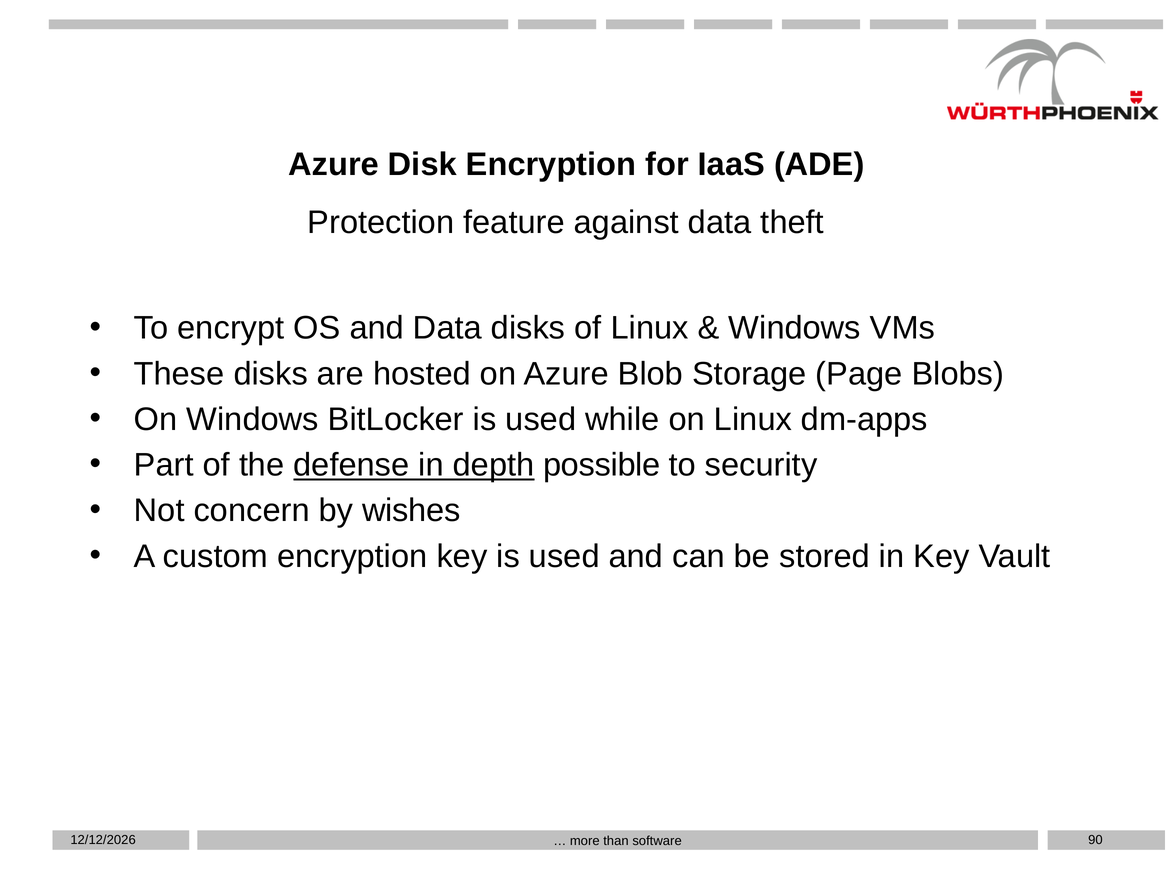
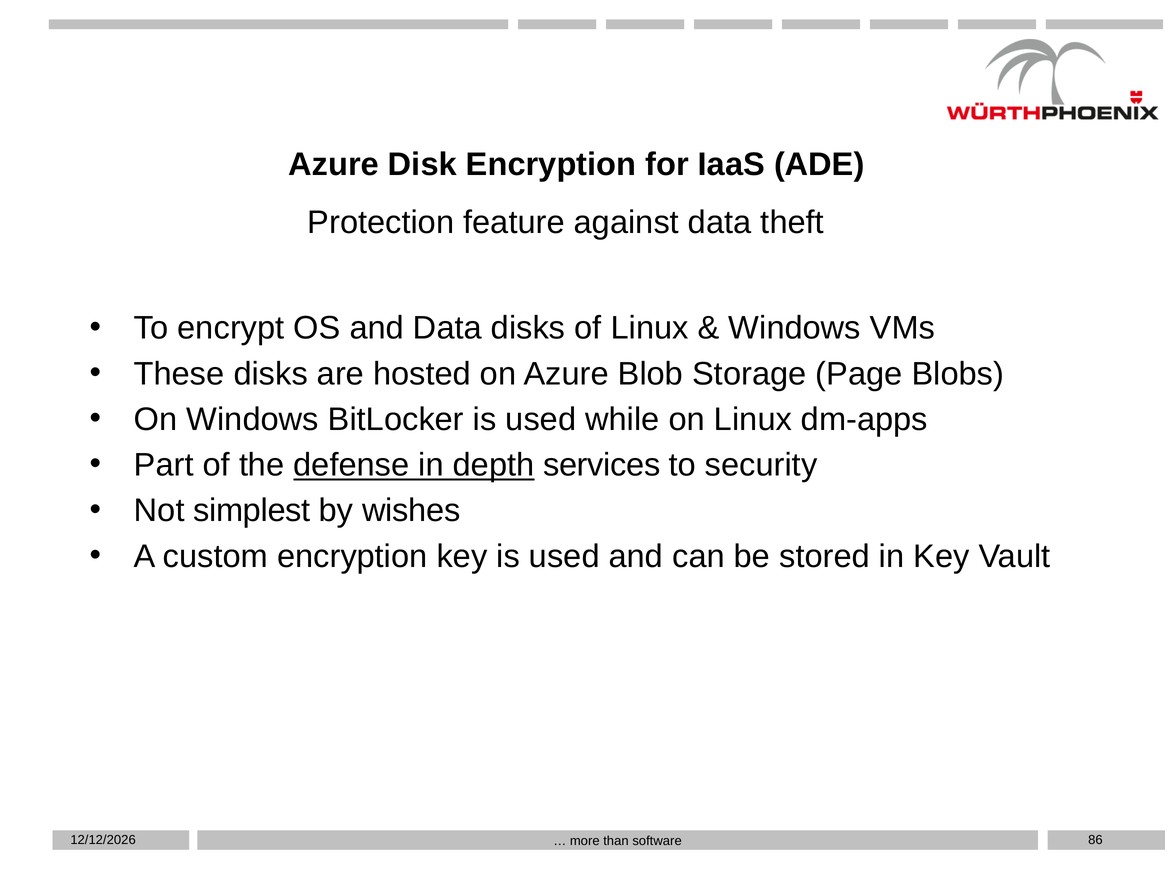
possible: possible -> services (602, 465)
concern: concern -> simplest (252, 511)
90: 90 -> 86 (1095, 840)
